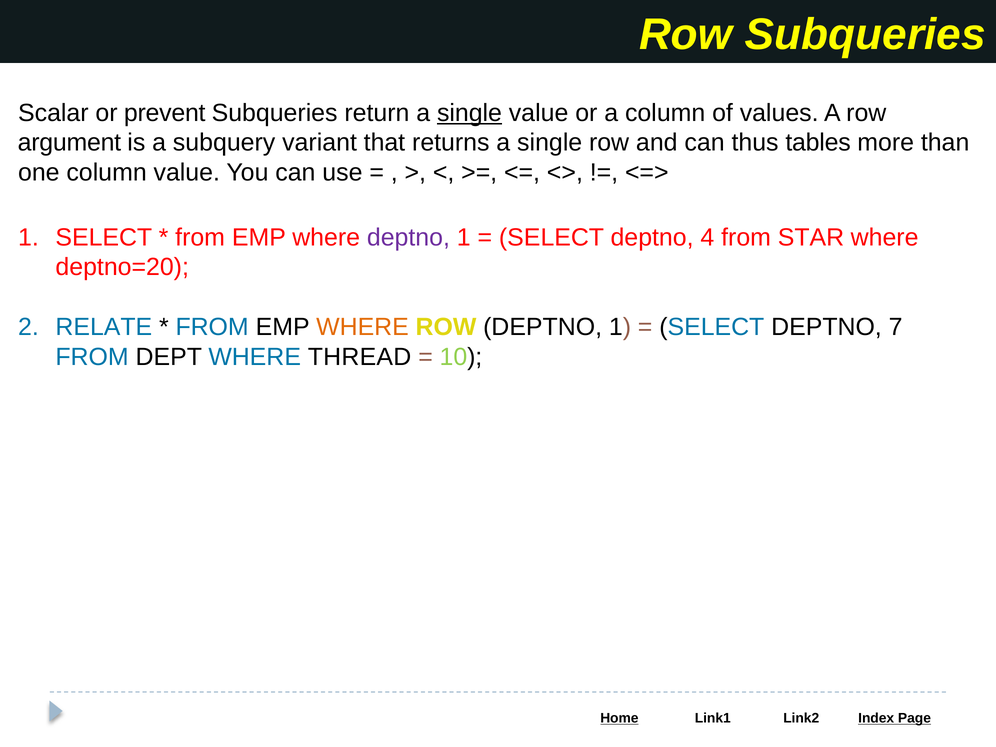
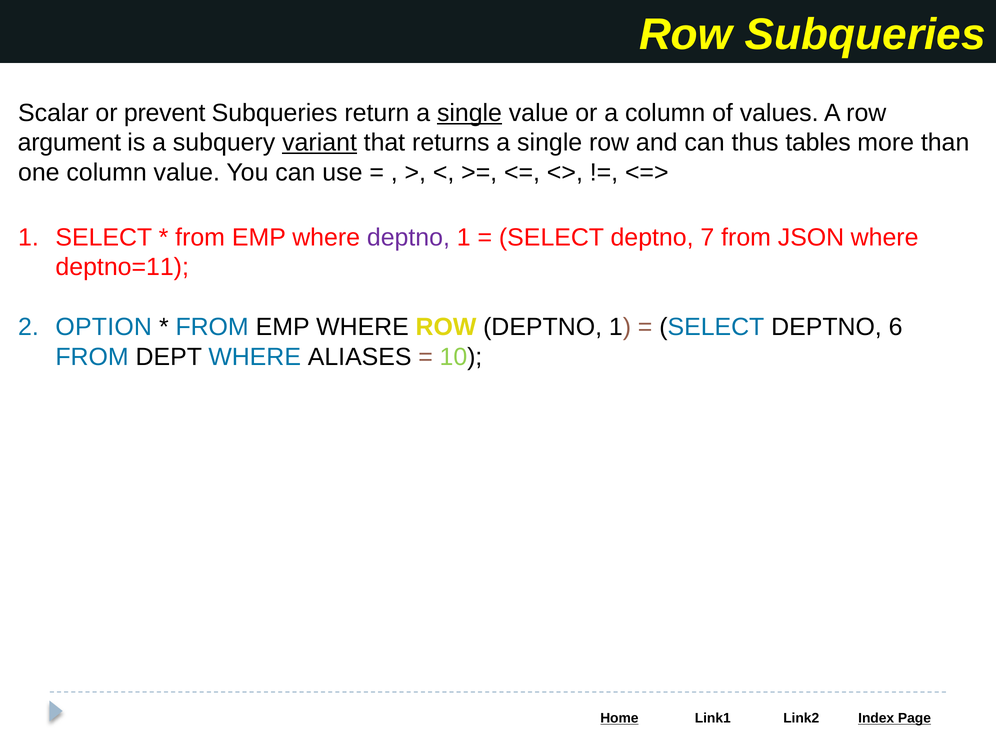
variant underline: none -> present (320, 143)
4: 4 -> 7 (707, 237)
STAR: STAR -> JSON (811, 237)
deptno=20: deptno=20 -> deptno=11 (122, 267)
RELATE: RELATE -> OPTION (104, 327)
WHERE colour: orange -> black (362, 327)
7: 7 -> 6 (896, 327)
THREAD: THREAD -> ALIASES (360, 357)
